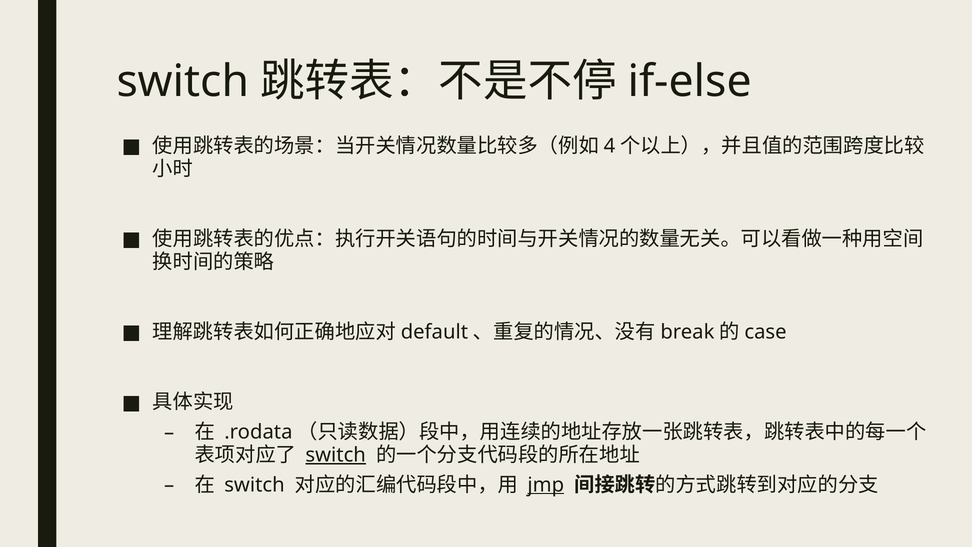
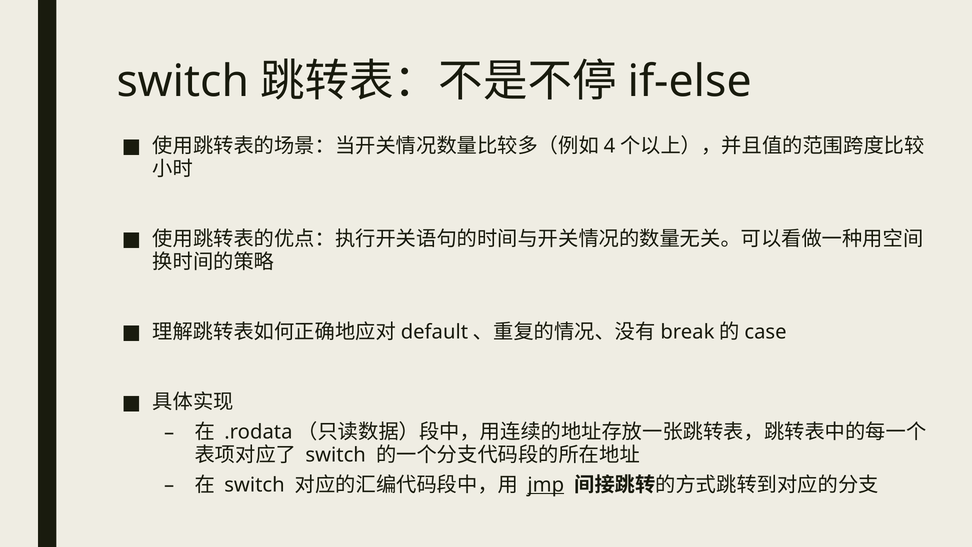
switch underline: present -> none (336, 455)
